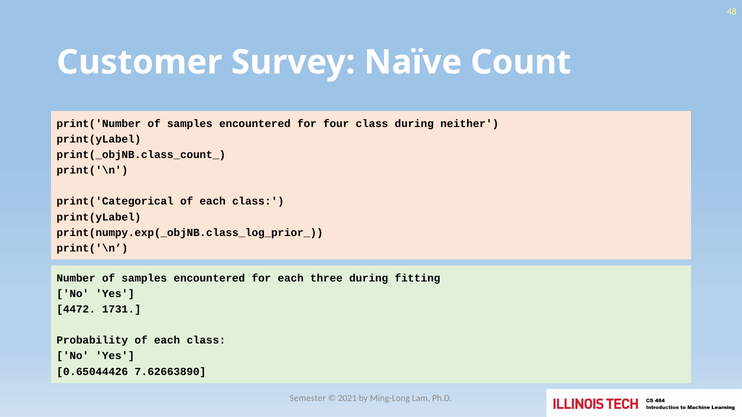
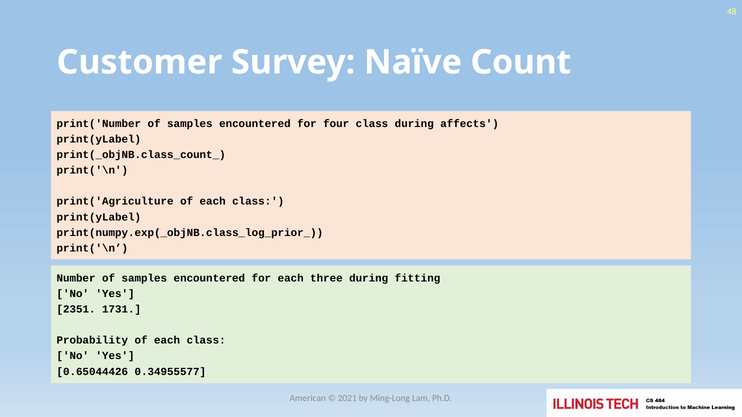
neither: neither -> affects (470, 124)
print('Categorical: print('Categorical -> print('Agriculture (115, 202)
4472: 4472 -> 2351 (76, 309)
7.62663890: 7.62663890 -> 0.34955577 (170, 372)
Semester: Semester -> American (308, 398)
